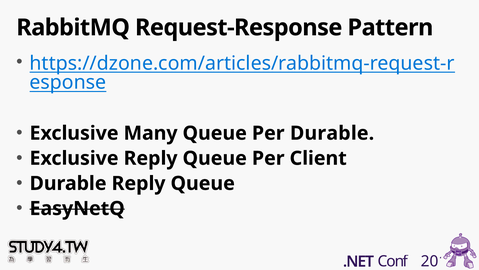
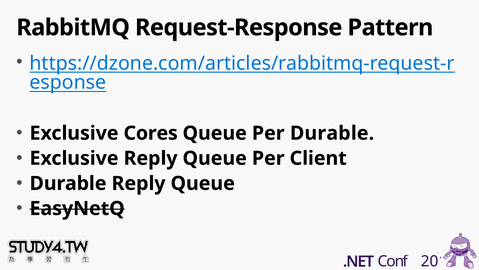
Many: Many -> Cores (151, 133)
